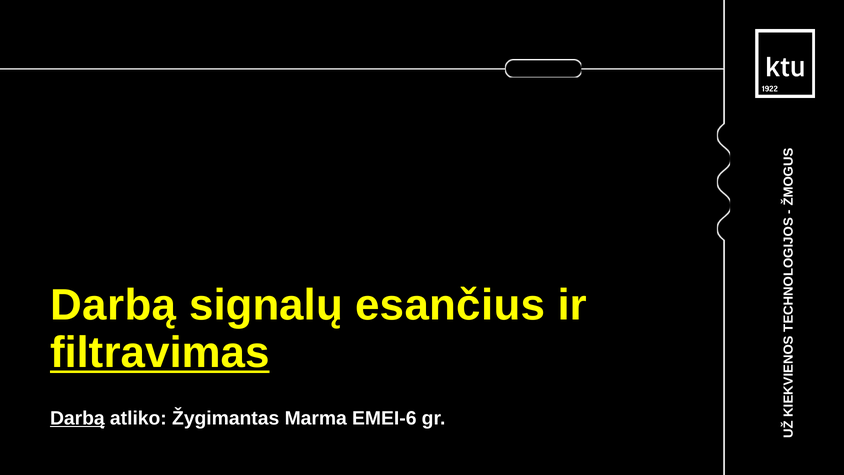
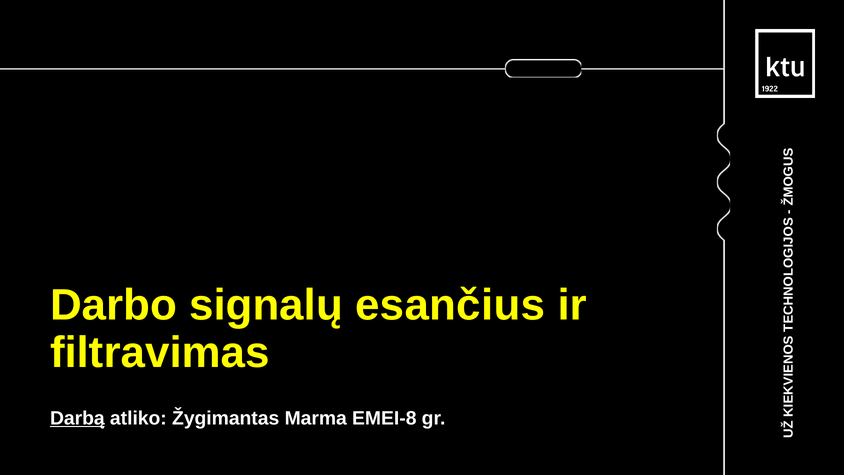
Darbą: Darbą -> Darbo (113, 305)
filtravimas underline: present -> none (160, 353)
EMEI-6: EMEI-6 -> EMEI-8 (384, 418)
